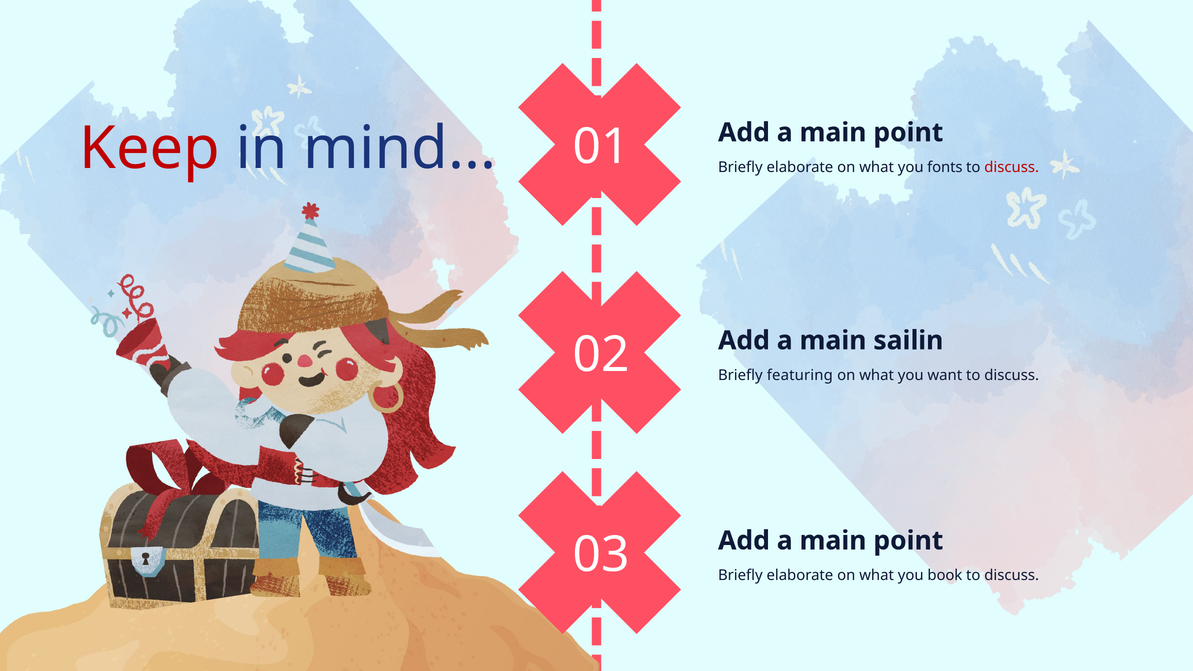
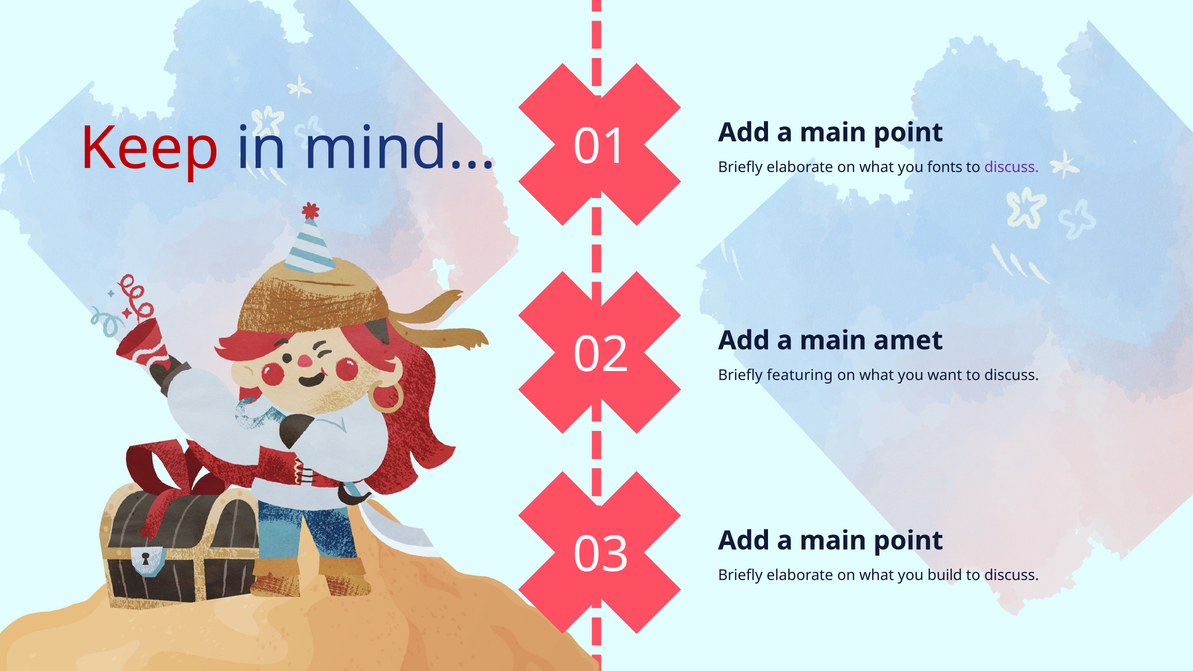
discuss colour: red -> purple (1012, 167)
sailin: sailin -> amet (908, 341)
book: book -> build (945, 575)
